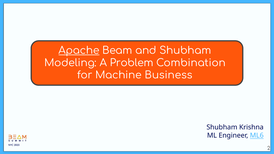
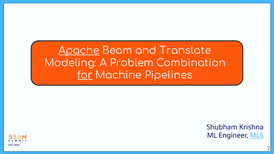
and Shubham: Shubham -> Translate (185, 51)
for underline: none -> present (85, 75)
Business: Business -> Pipelines (169, 75)
